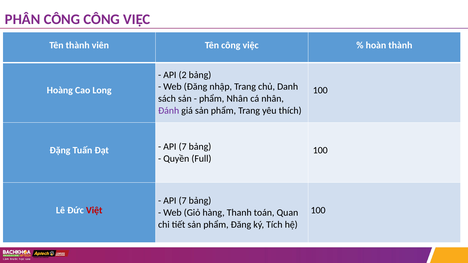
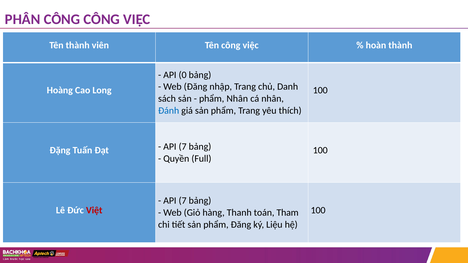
2: 2 -> 0 (183, 75)
Đánh colour: purple -> blue (169, 111)
Quan: Quan -> Tham (288, 213)
Tích: Tích -> Liệu (274, 225)
